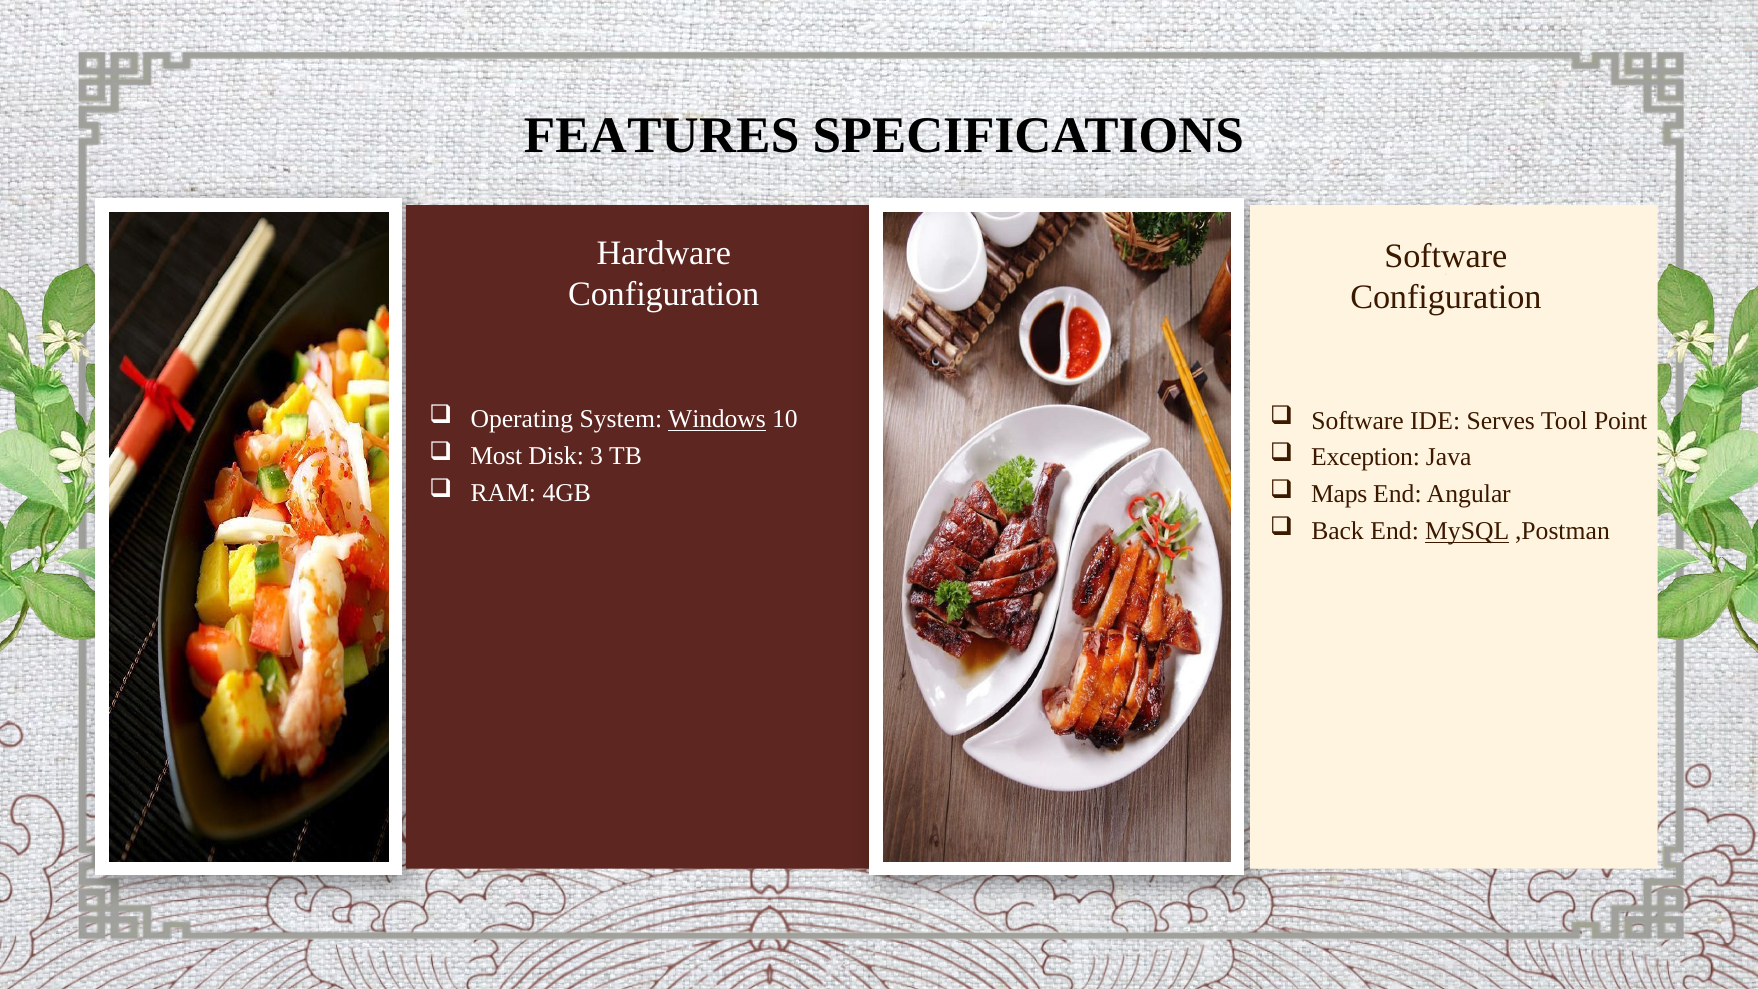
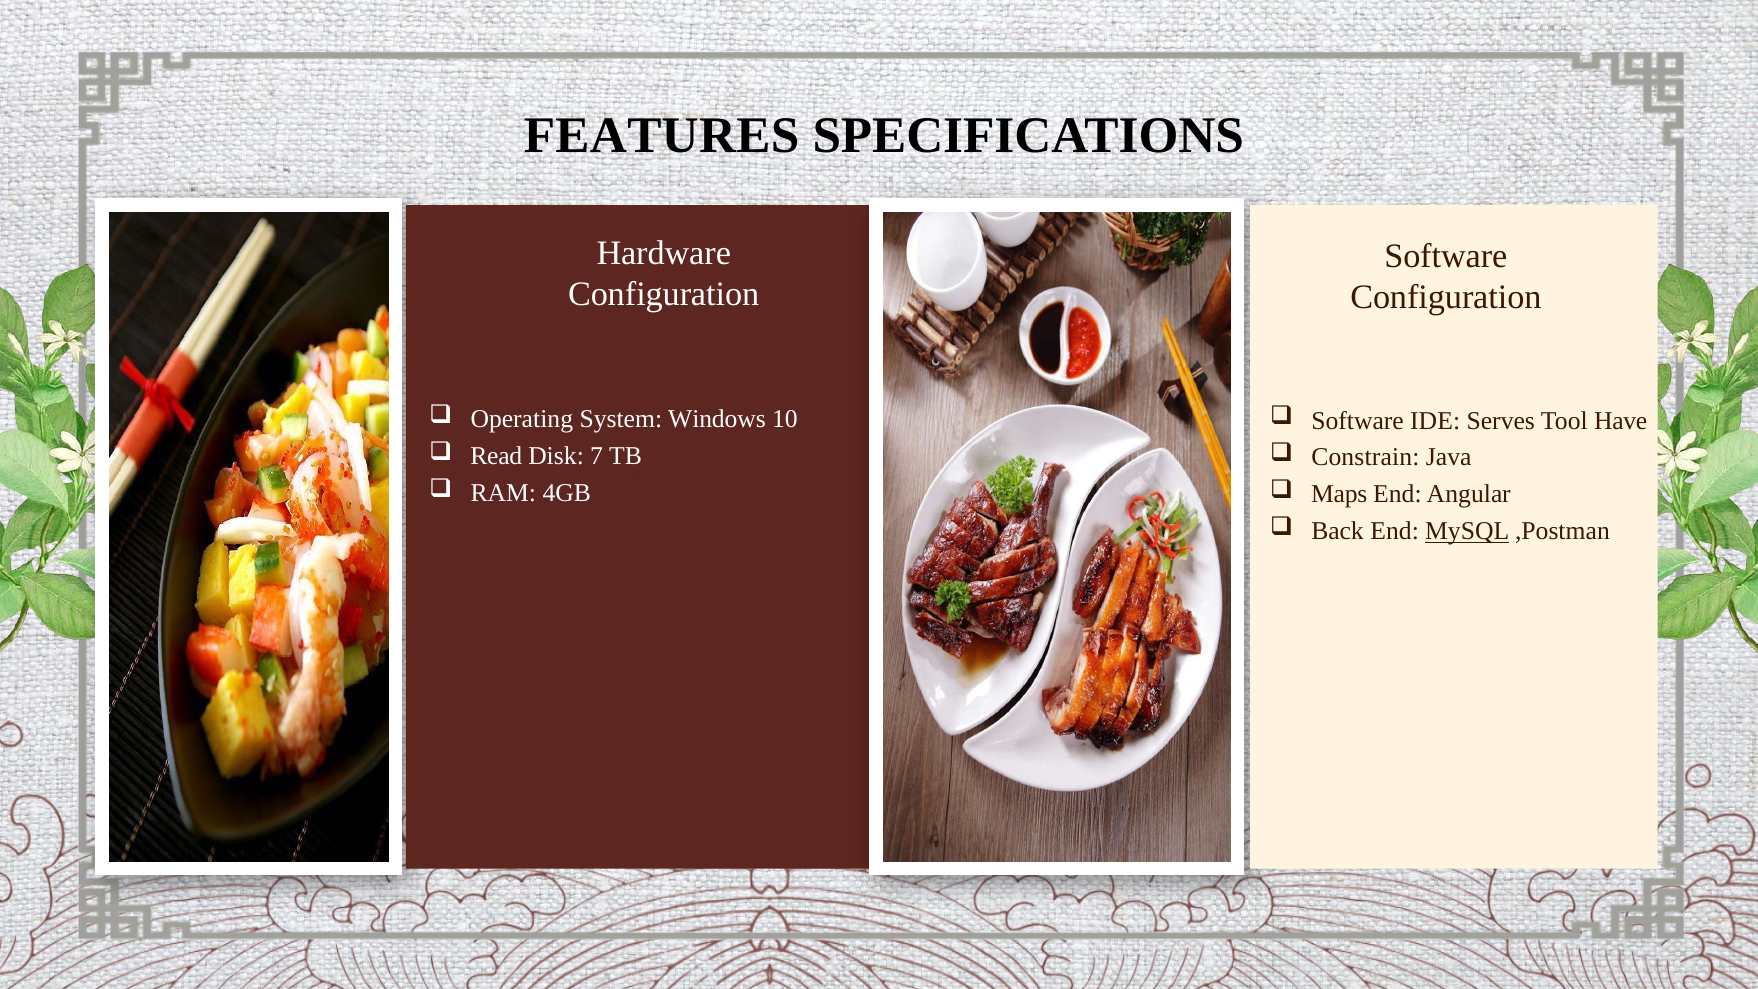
Windows underline: present -> none (717, 419)
Point: Point -> Have (1621, 421)
Most: Most -> Read (496, 456)
3: 3 -> 7 (597, 456)
Exception: Exception -> Constrain (1365, 457)
